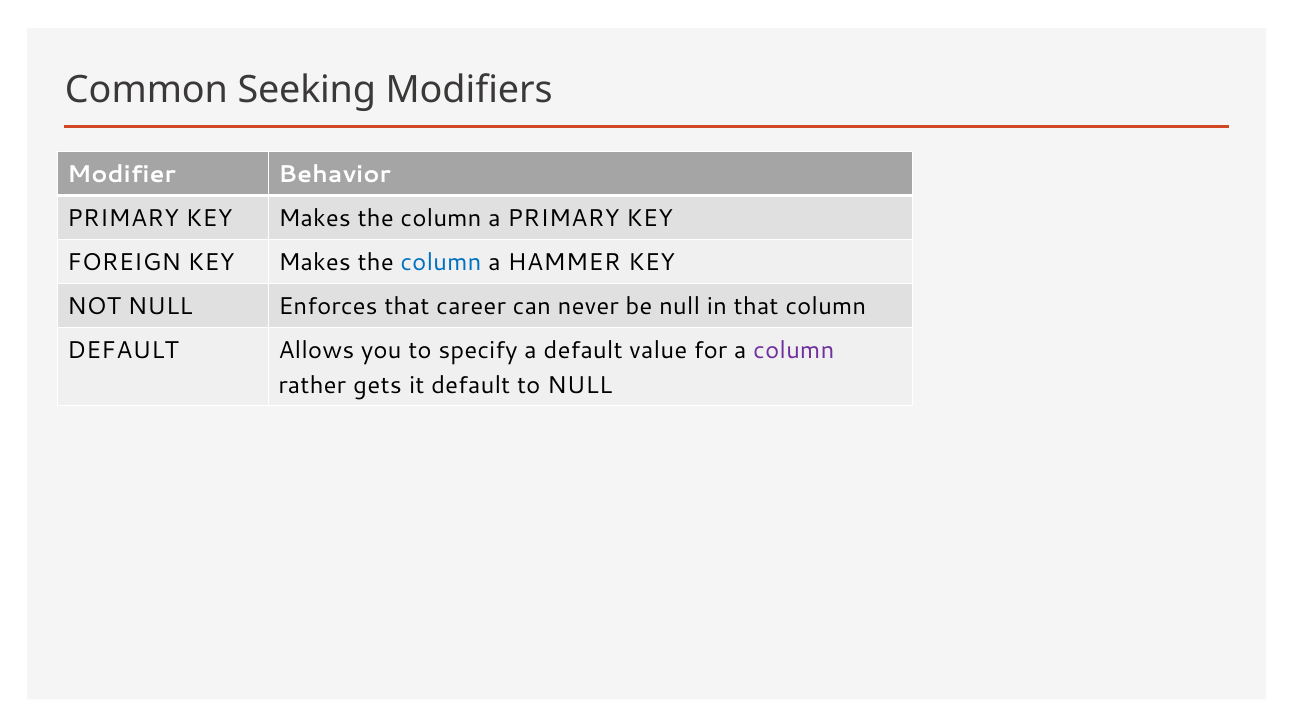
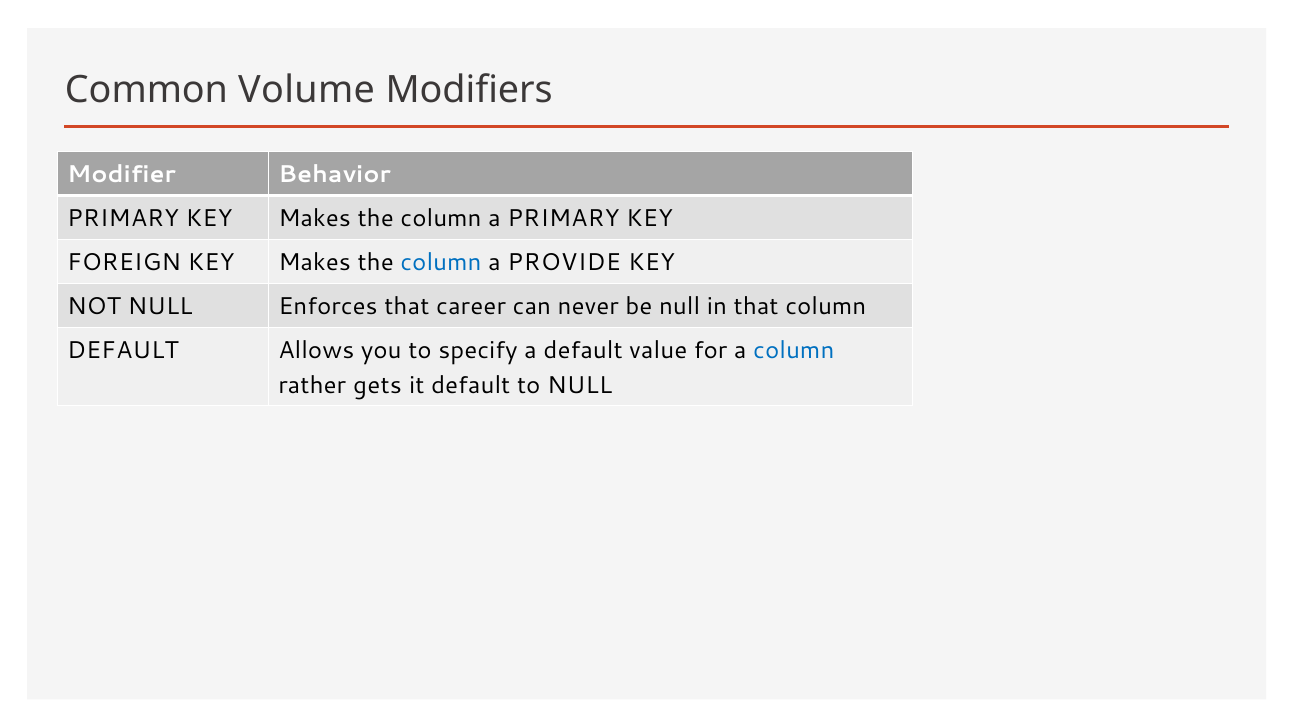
Seeking: Seeking -> Volume (307, 91)
HAMMER: HAMMER -> PROVIDE (564, 263)
column colour: purple -> blue (794, 351)
